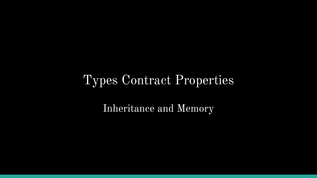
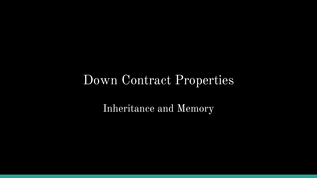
Types: Types -> Down (100, 80)
